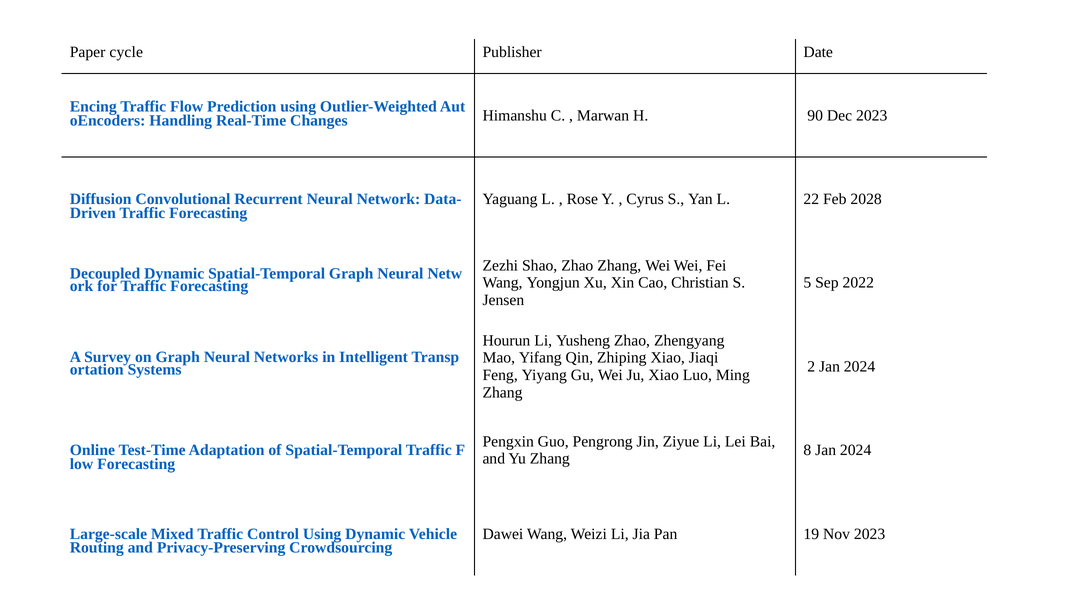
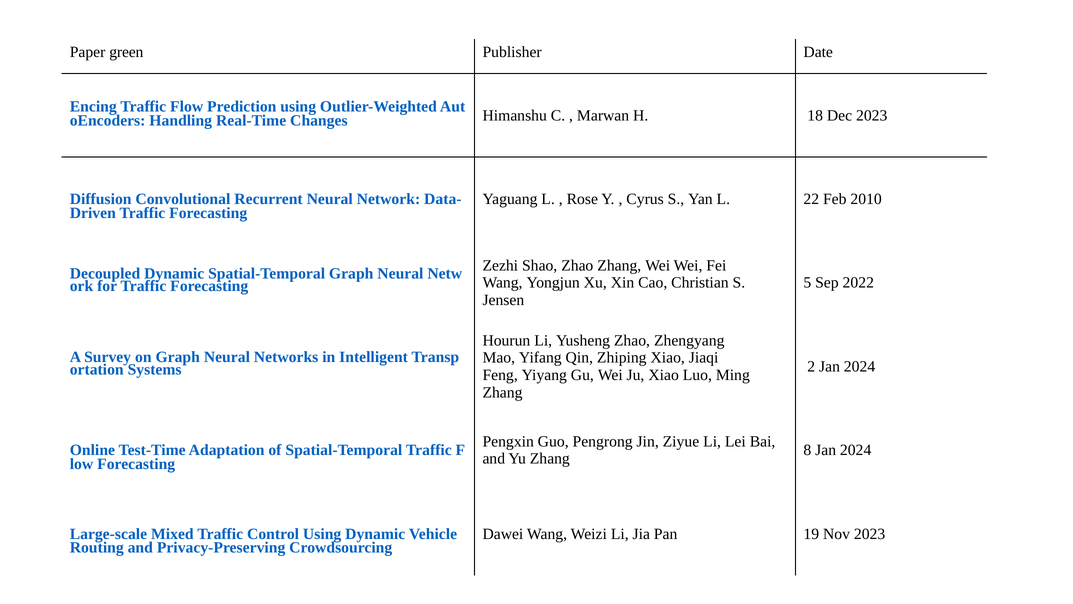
cycle: cycle -> green (126, 52)
90: 90 -> 18 (815, 115)
2028: 2028 -> 2010 (866, 199)
